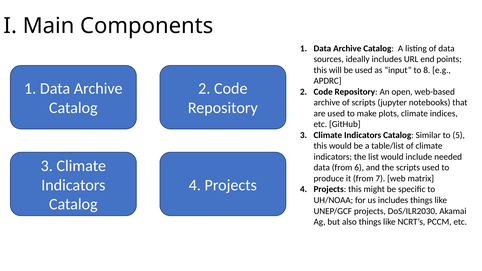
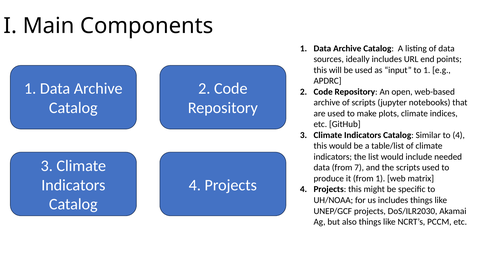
to 8: 8 -> 1 (427, 70)
to 5: 5 -> 4 (459, 135)
6: 6 -> 7 (359, 168)
from 7: 7 -> 1 (380, 179)
